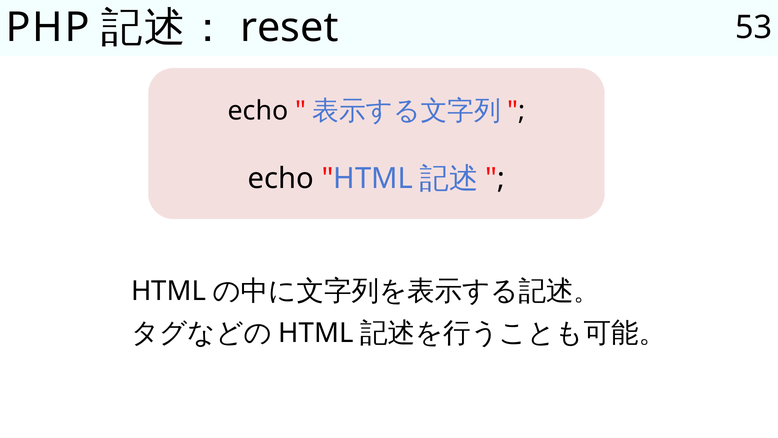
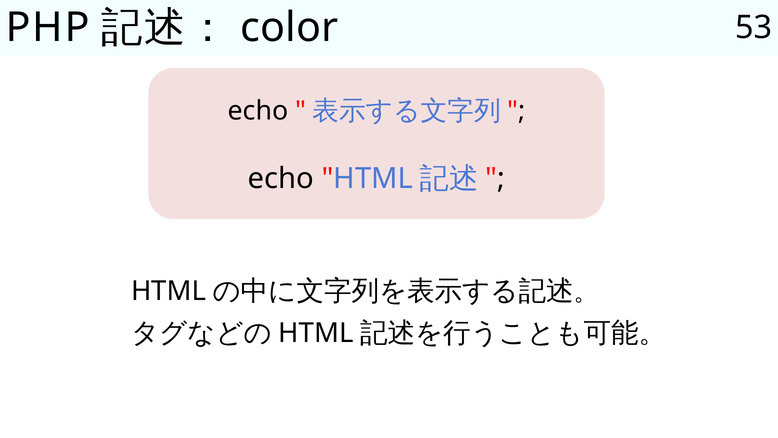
reset: reset -> color (289, 28)
